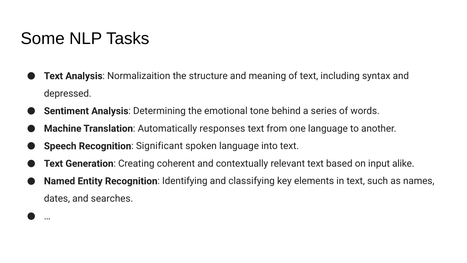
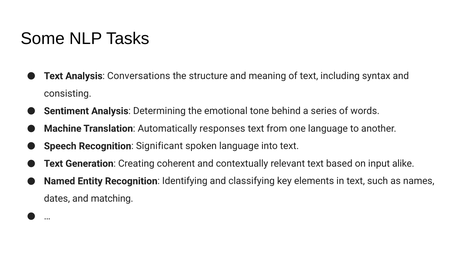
Normalizaition: Normalizaition -> Conversations (139, 76)
depressed: depressed -> consisting (68, 93)
searches: searches -> matching (112, 198)
